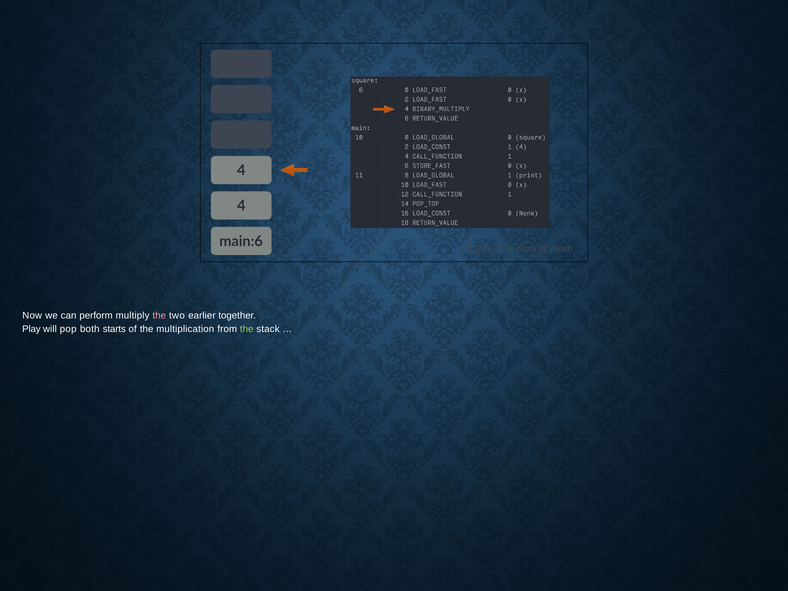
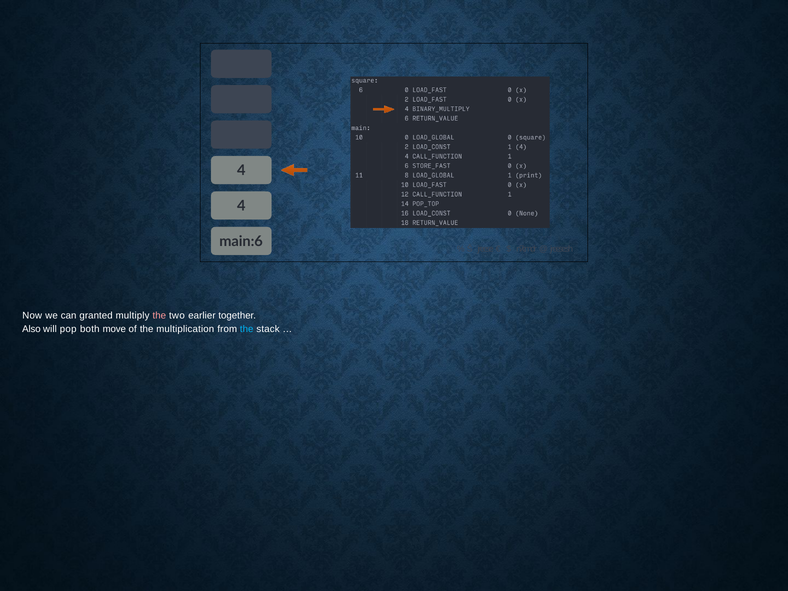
perform: perform -> granted (96, 315)
Play: Play -> Also (31, 329)
starts: starts -> move (114, 329)
the colour: light green -> light blue (247, 329)
